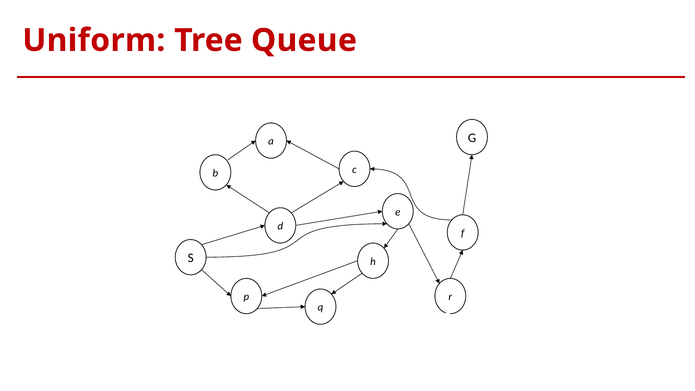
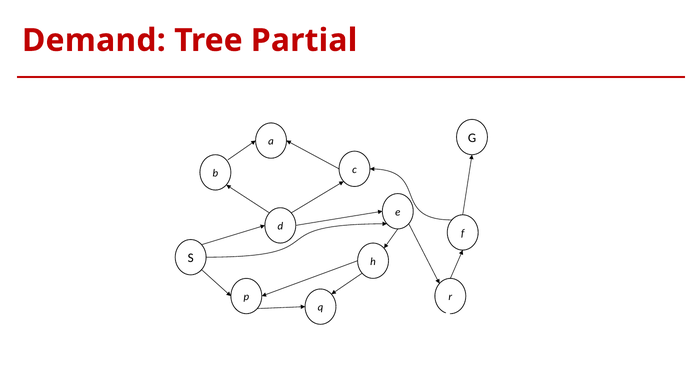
Uniform: Uniform -> Demand (94, 40)
Queue: Queue -> Partial (304, 40)
